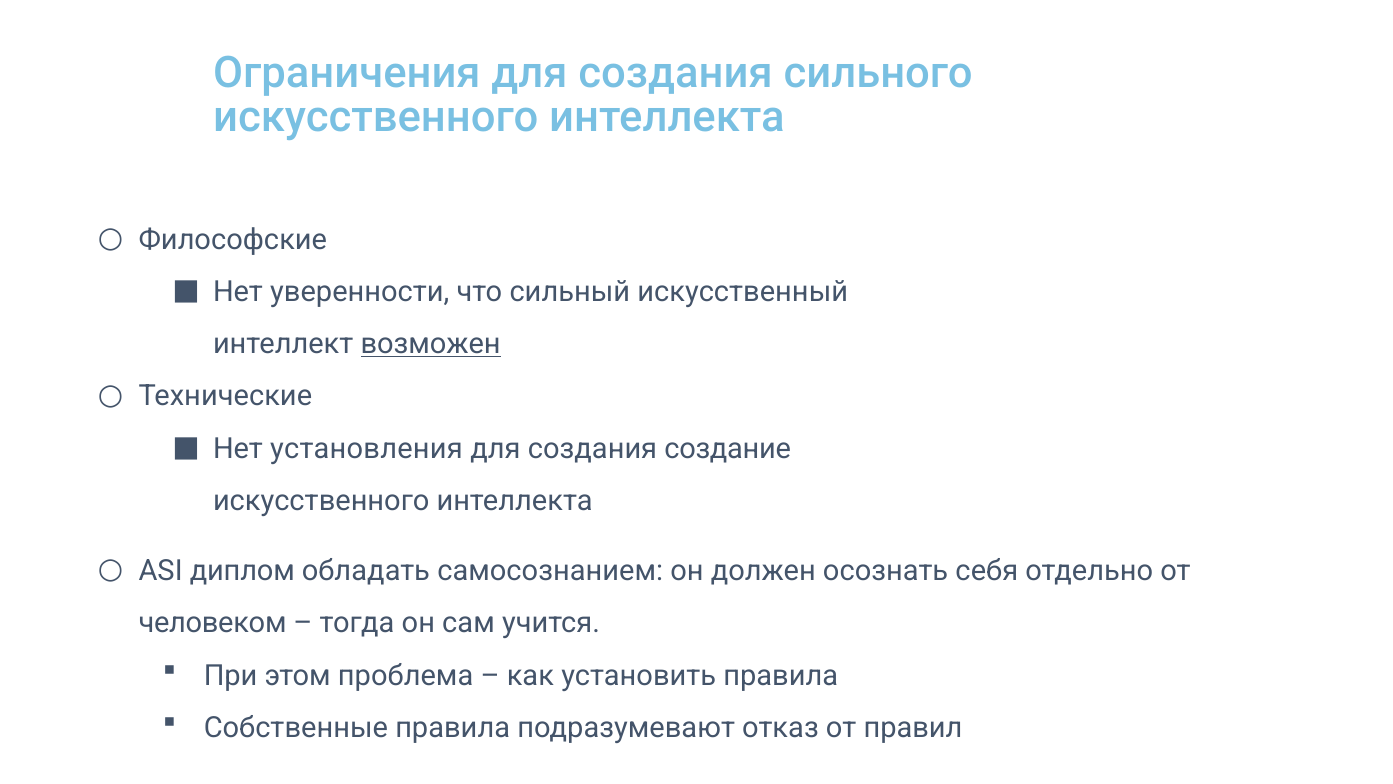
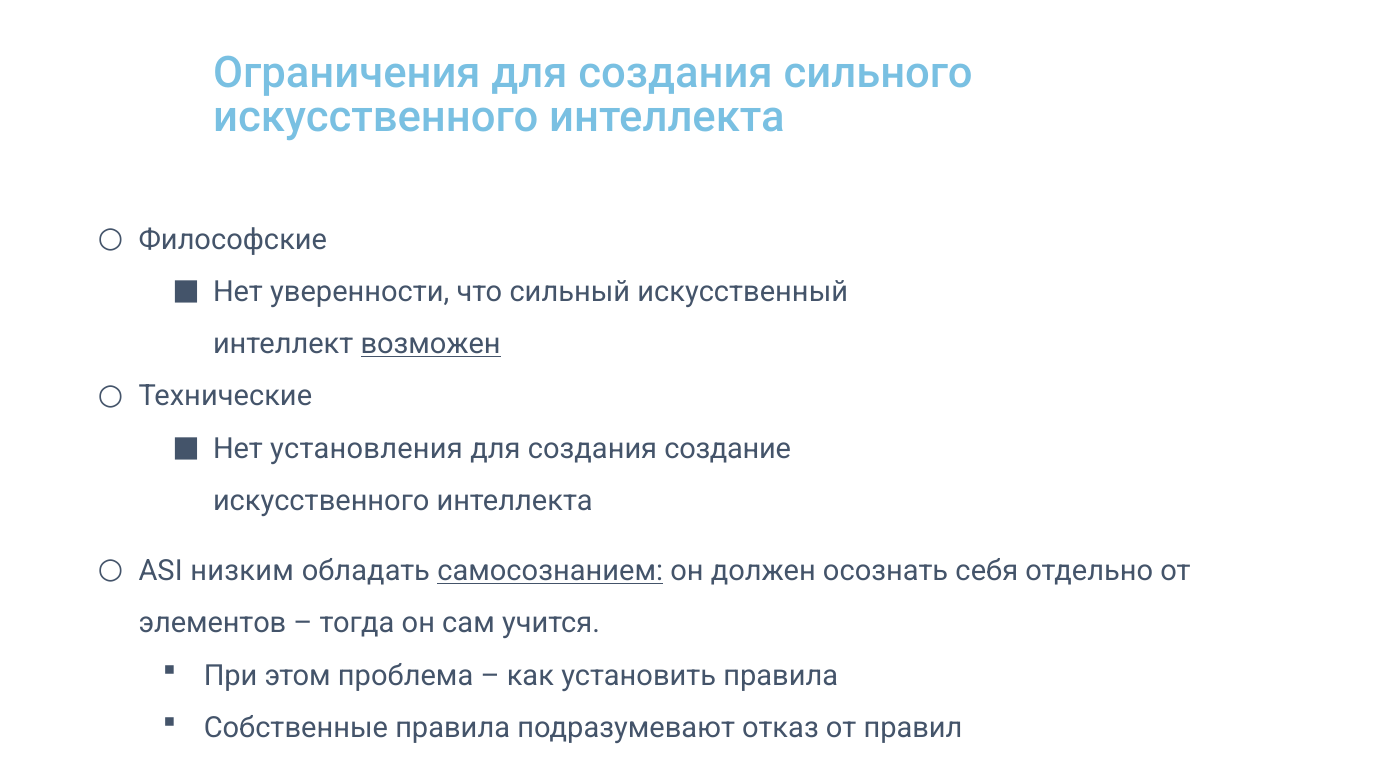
диплом: диплом -> низким (242, 571)
самосознанием underline: none -> present (550, 571)
человеком: человеком -> элементов (212, 623)
